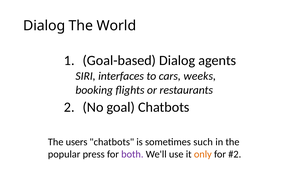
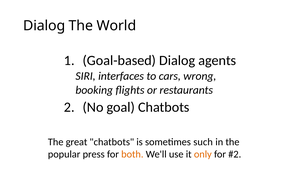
weeks: weeks -> wrong (200, 76)
users: users -> great (77, 142)
both colour: purple -> orange (132, 155)
